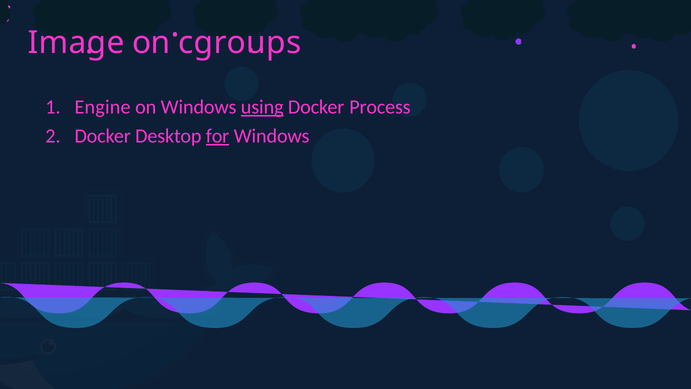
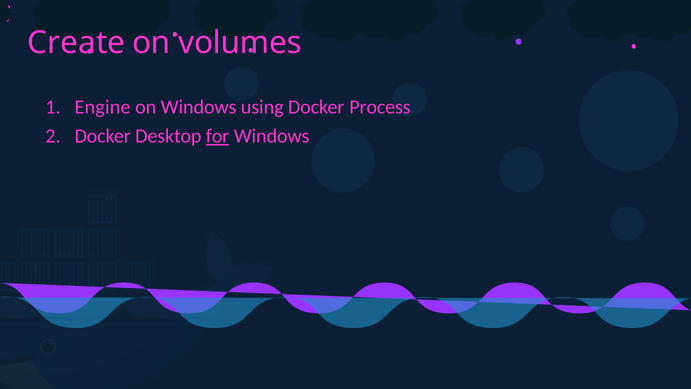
Image: Image -> Create (76, 43)
cgroups: cgroups -> volumes (240, 43)
using underline: present -> none (262, 107)
